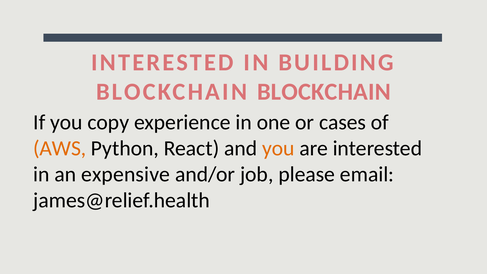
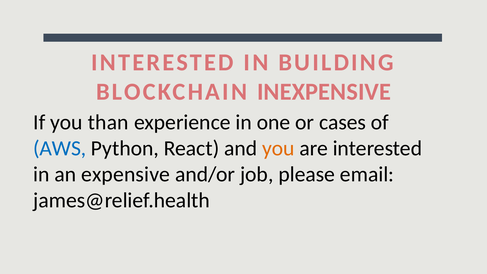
BLOCKCHAIN BLOCKCHAIN: BLOCKCHAIN -> INEXPENSIVE (324, 92)
copy: copy -> than (108, 122)
AWS colour: orange -> blue (60, 148)
